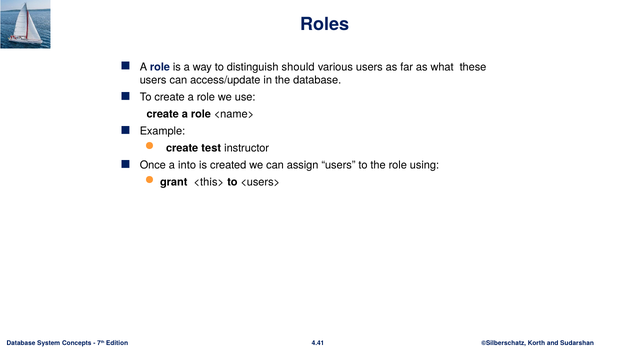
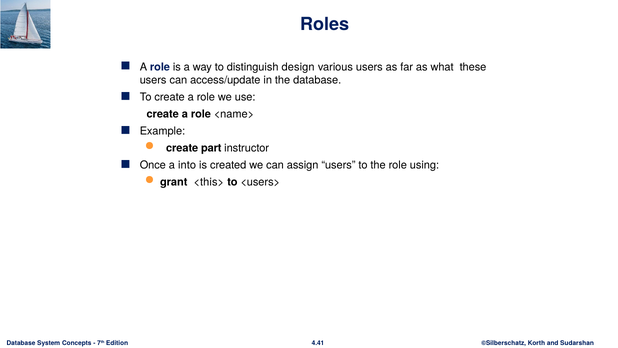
should: should -> design (298, 67)
test: test -> part (211, 148)
